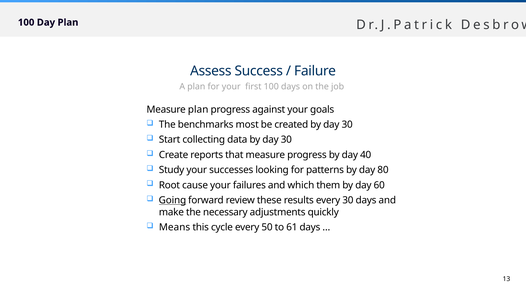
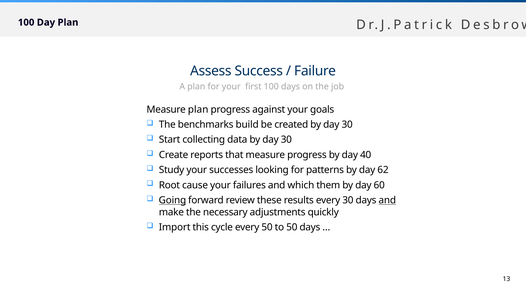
most: most -> build (247, 125)
80: 80 -> 62 (383, 170)
and underline: none -> present (387, 200)
Means: Means -> Import (175, 227)
to 61: 61 -> 50 (292, 227)
